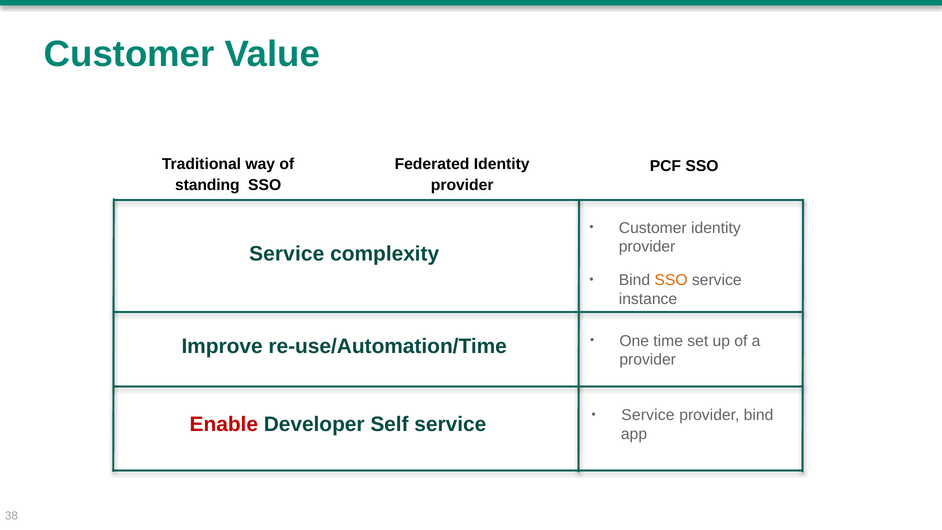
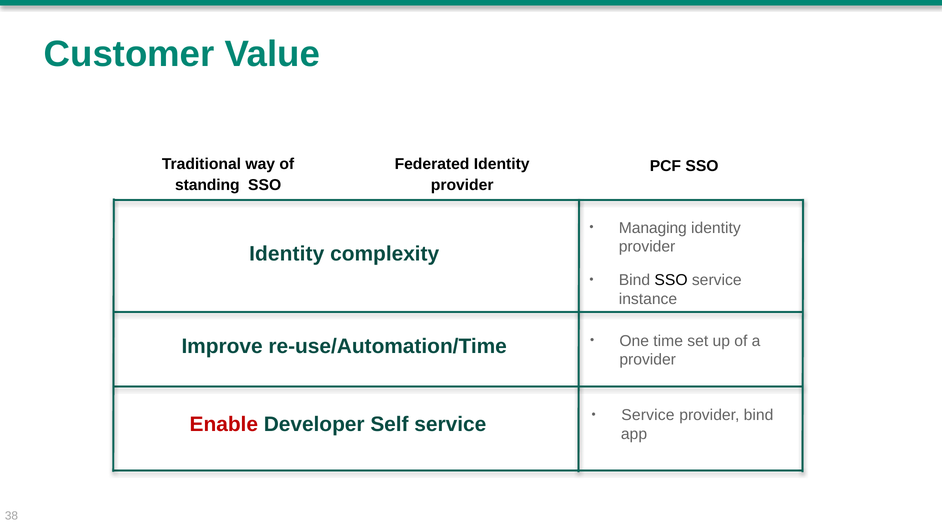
Customer: Customer -> Managing (653, 228)
Service: Service -> Identity (287, 254)
SSO colour: orange -> black (671, 280)
